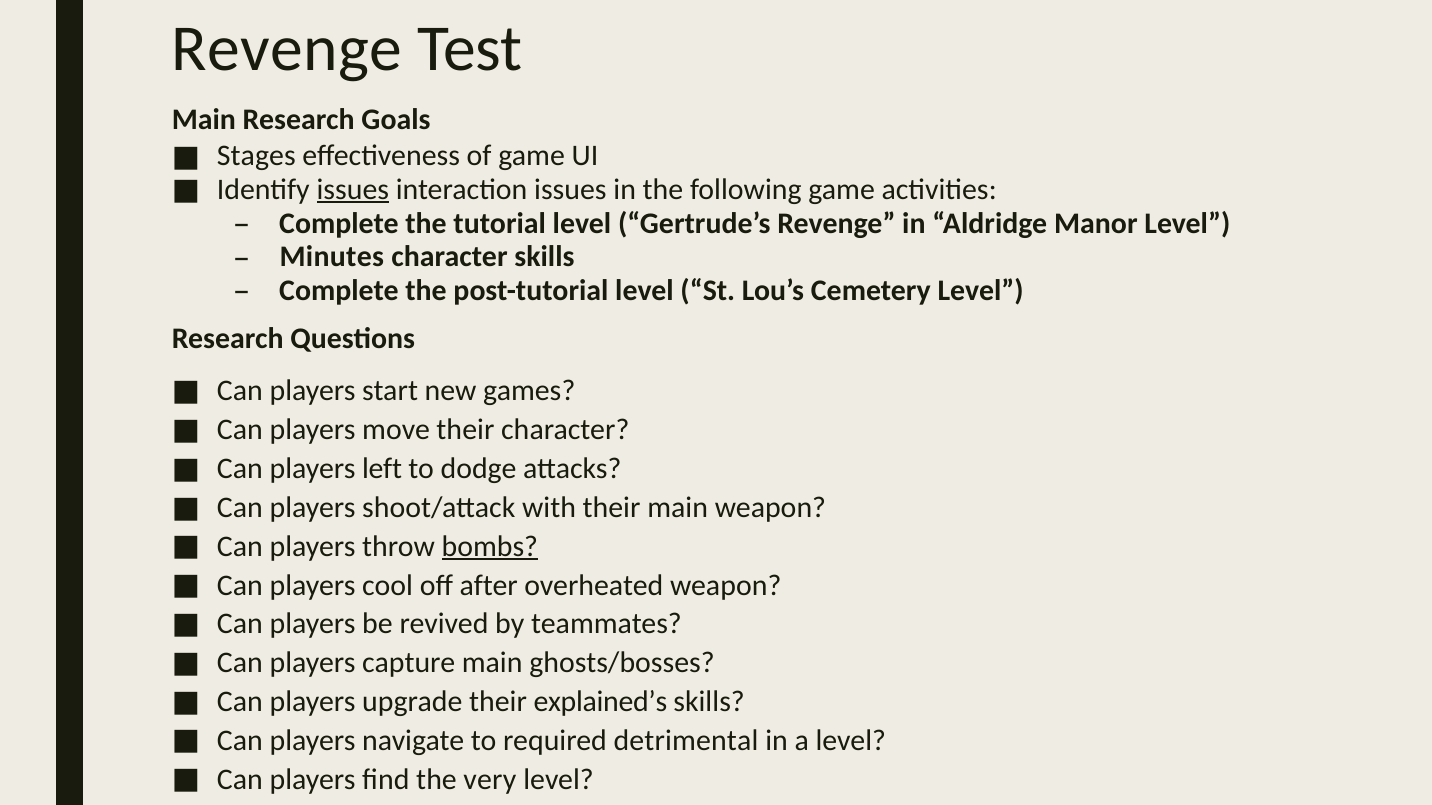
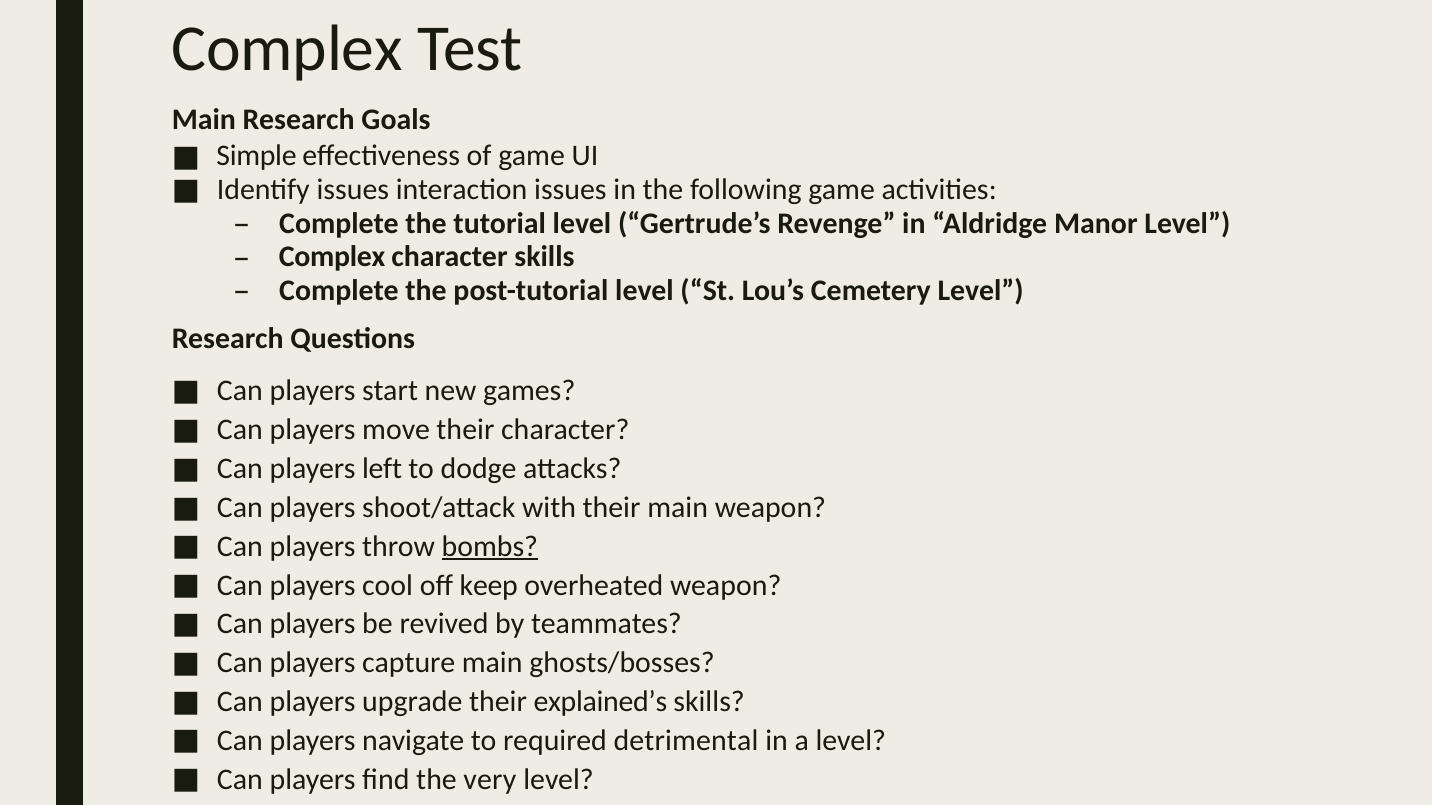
Revenge: Revenge -> Complex (287, 49)
Stages: Stages -> Simple (256, 156)
issues underline: present -> none (353, 190)
Minutes: Minutes -> Complex (332, 257)
after: after -> keep (489, 586)
